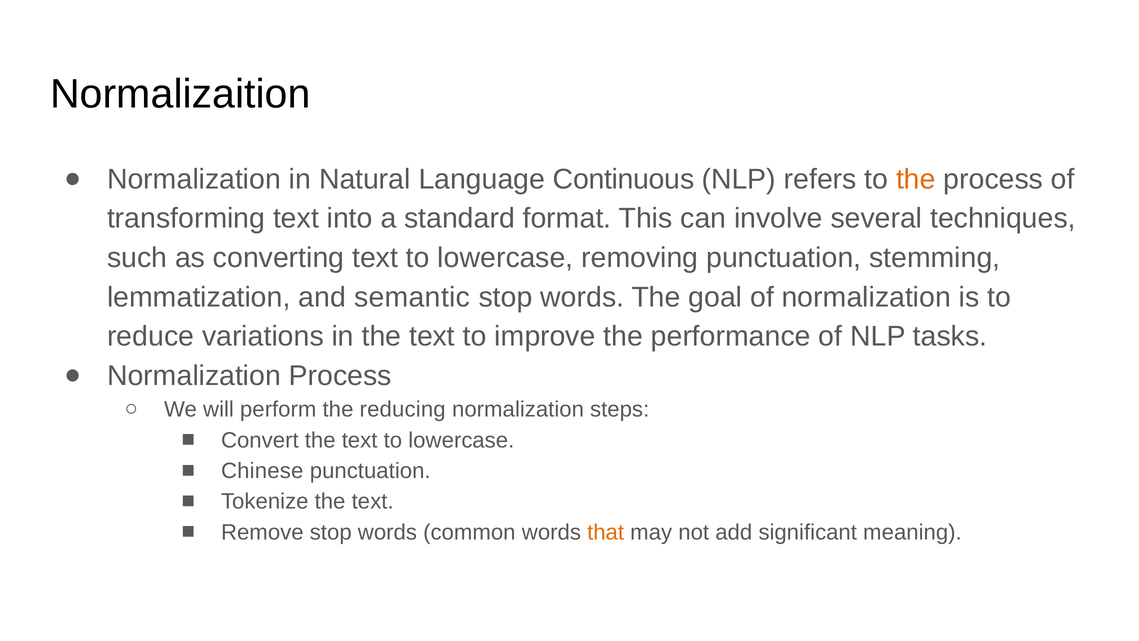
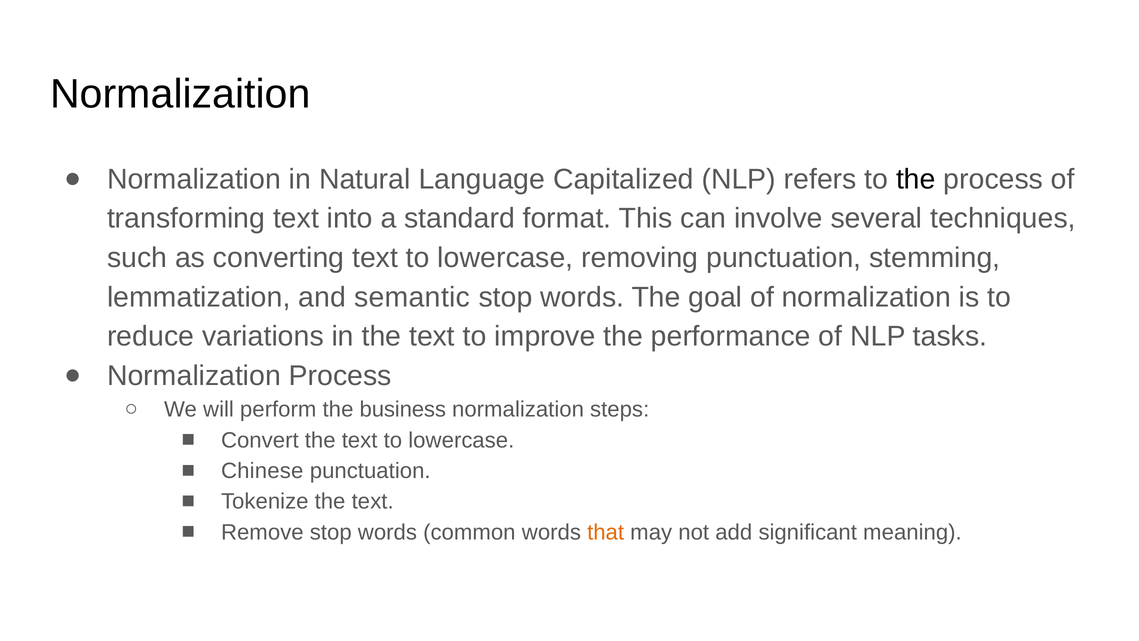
Continuous: Continuous -> Capitalized (623, 179)
the colour: orange -> black (916, 179)
reducing: reducing -> business (403, 410)
